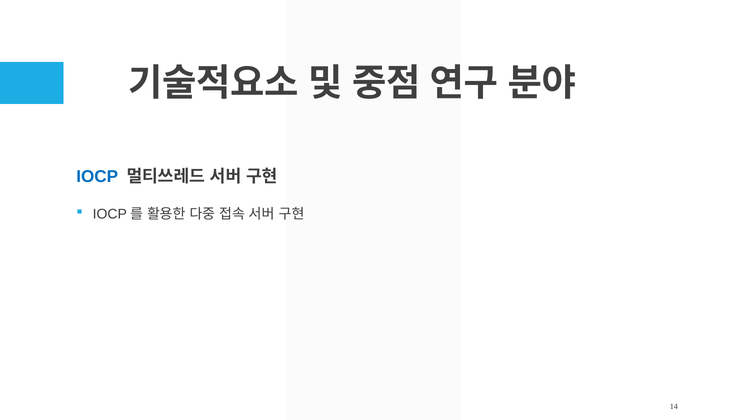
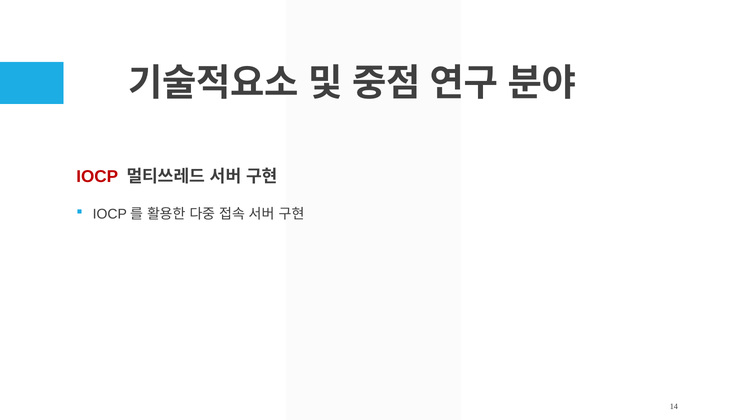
IOCP colour: blue -> red (97, 177)
